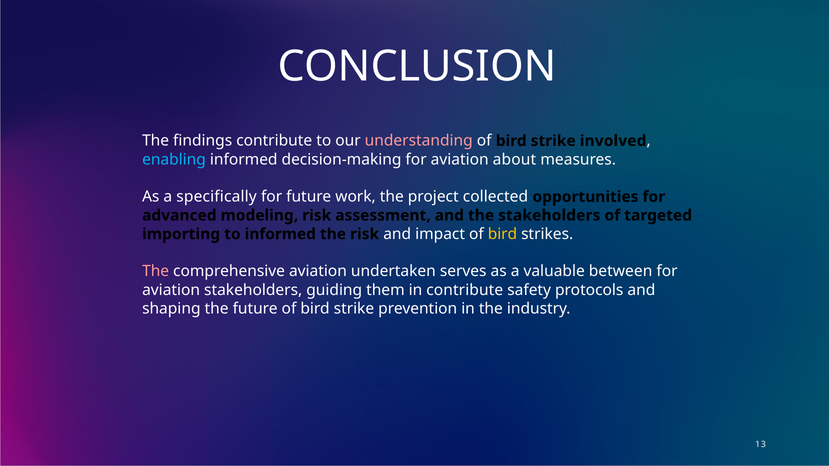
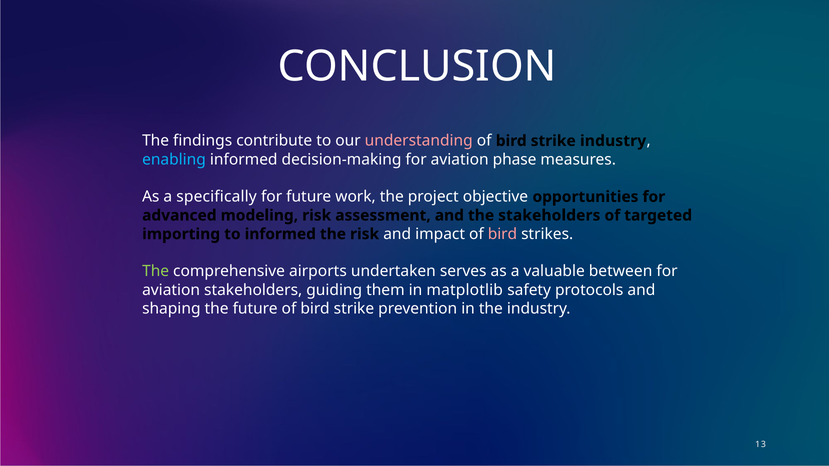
strike involved: involved -> industry (613, 141)
about: about -> phase (515, 160)
collected: collected -> objective (495, 197)
bird colour: yellow -> pink (502, 234)
The colour: pink -> light green (156, 272)
comprehensive aviation: aviation -> airports (318, 272)
in contribute: contribute -> matplotlib (465, 290)
